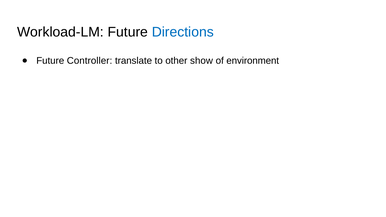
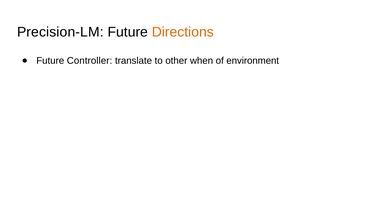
Workload-LM: Workload-LM -> Precision-LM (60, 32)
Directions colour: blue -> orange (183, 32)
show: show -> when (202, 61)
